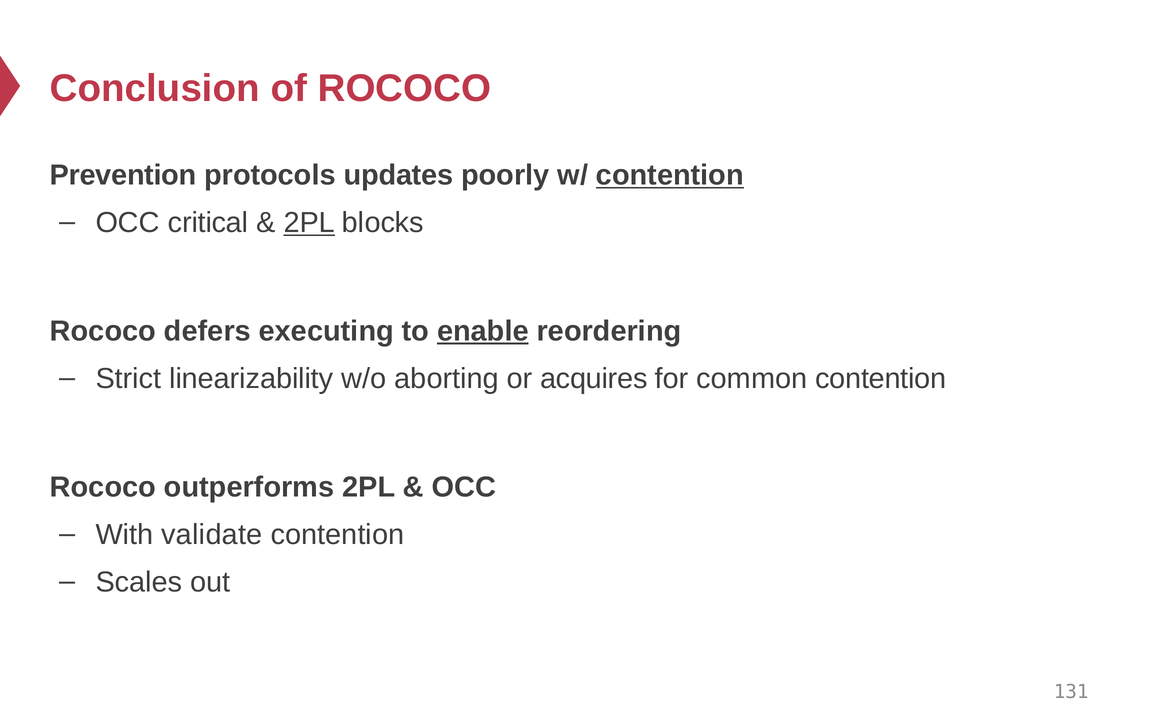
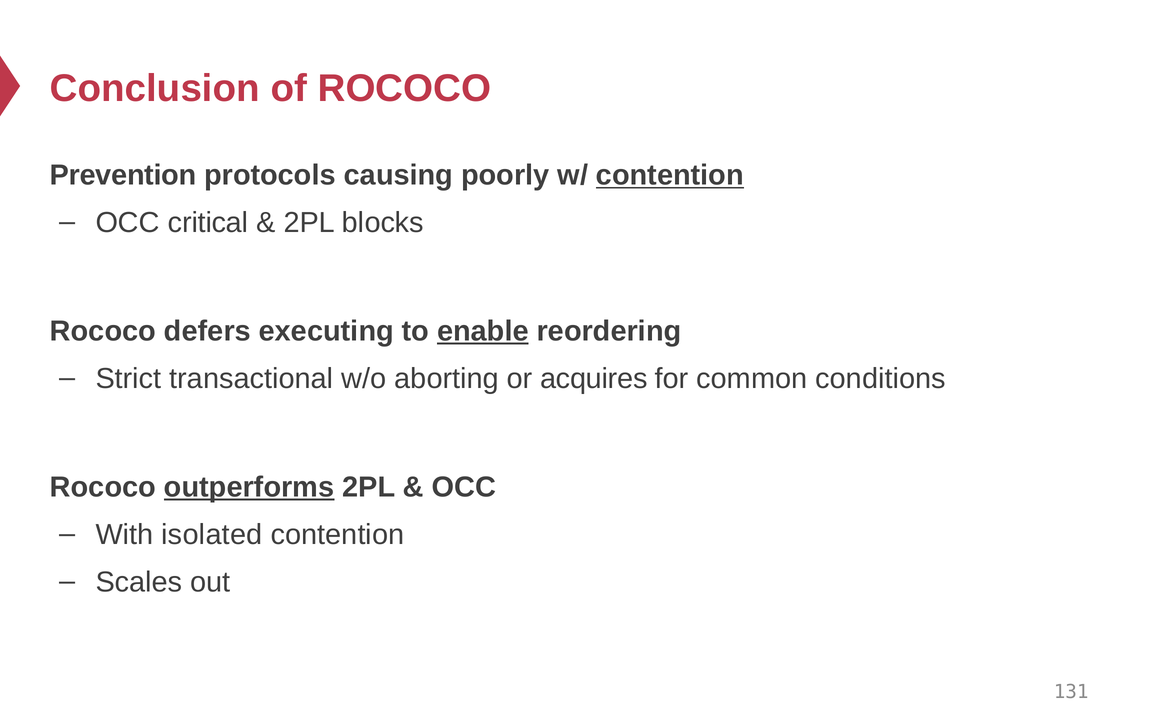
updates: updates -> causing (398, 175)
2PL underline: present -> none (309, 223)
linearizability: linearizability -> transactional (251, 378)
common contention: contention -> conditions (881, 378)
outperforms underline: none -> present (249, 487)
validate: validate -> isolated (212, 534)
